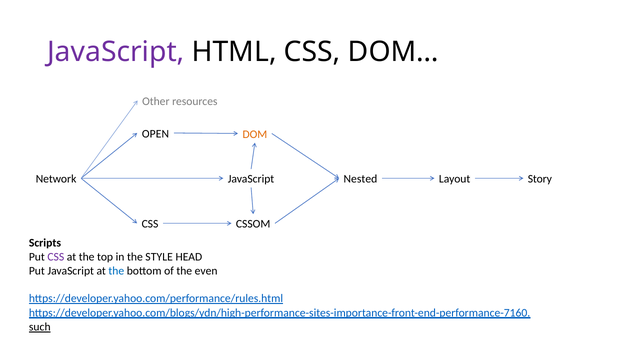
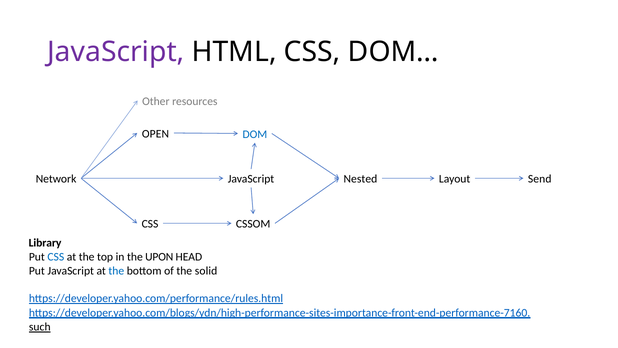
DOM colour: orange -> blue (255, 134)
Story: Story -> Send (540, 179)
Scripts: Scripts -> Library (45, 243)
CSS colour: purple -> blue (56, 257)
STYLE: STYLE -> UPON (159, 257)
even: even -> solid (206, 270)
